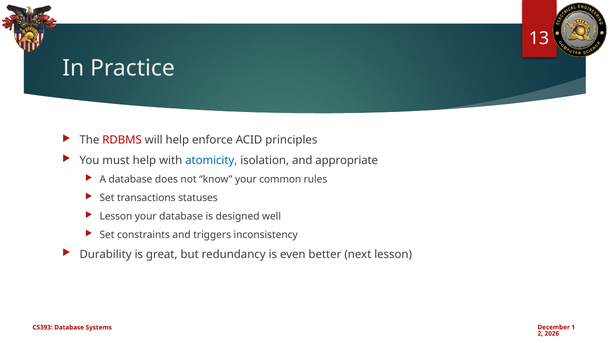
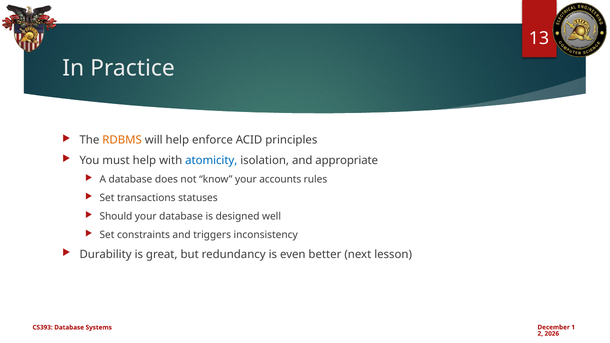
RDBMS colour: red -> orange (122, 140)
common: common -> accounts (280, 180)
Lesson: Lesson -> Should (116, 217)
